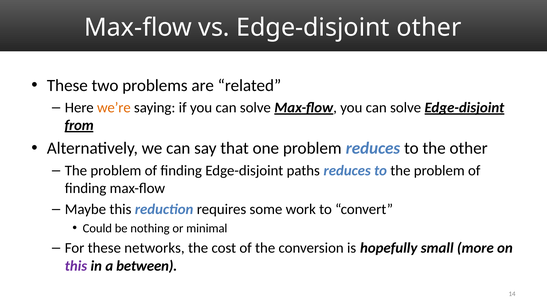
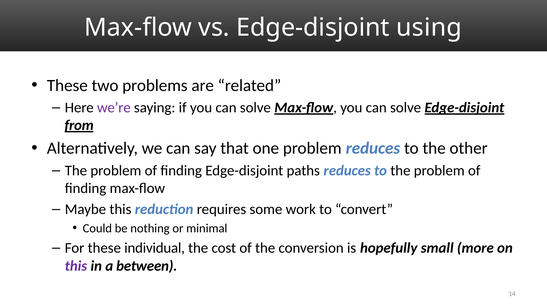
Edge-disjoint other: other -> using (429, 27)
we’re colour: orange -> purple (114, 107)
networks: networks -> individual (155, 248)
